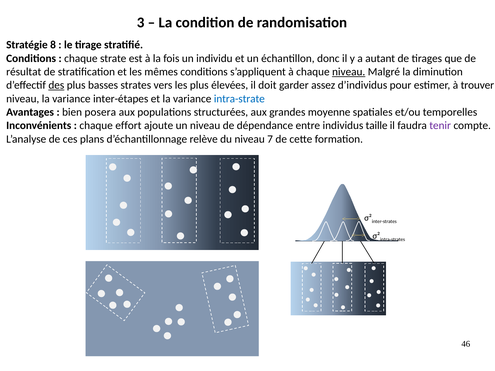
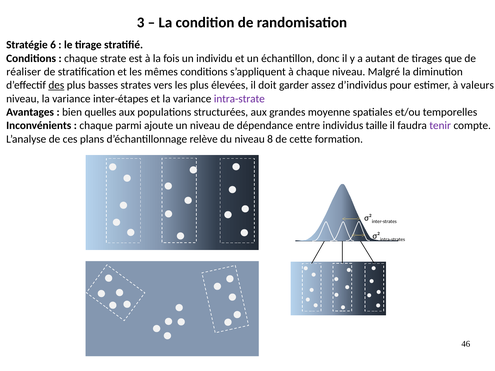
8: 8 -> 6 (53, 45)
résultat: résultat -> réaliser (24, 72)
niveau underline: present -> none (349, 72)
trouver: trouver -> valeurs (477, 85)
intra-strate colour: blue -> purple (239, 99)
posera: posera -> quelles (100, 112)
effort: effort -> parmi (128, 126)
7: 7 -> 8 (270, 139)
